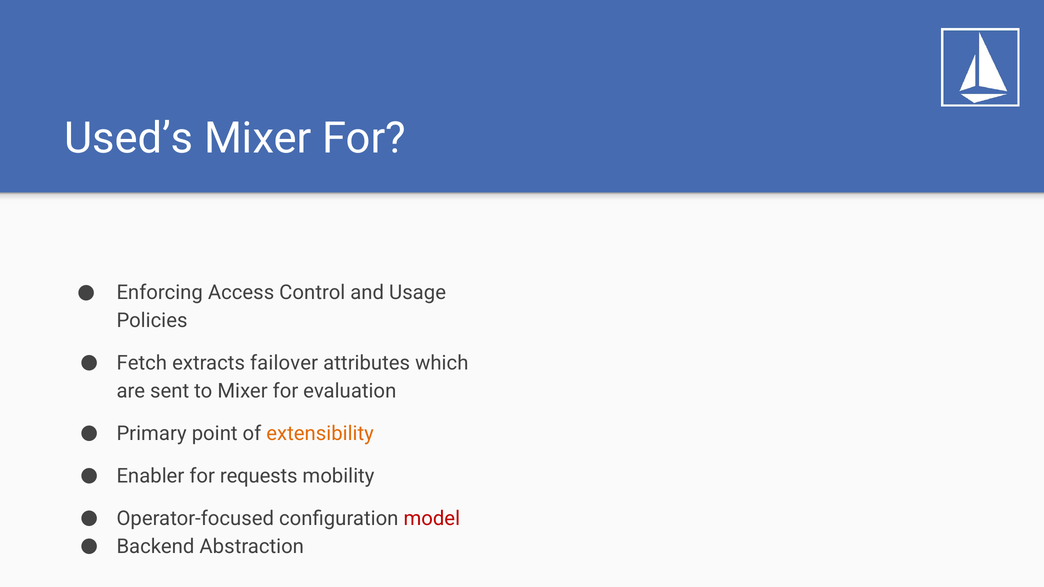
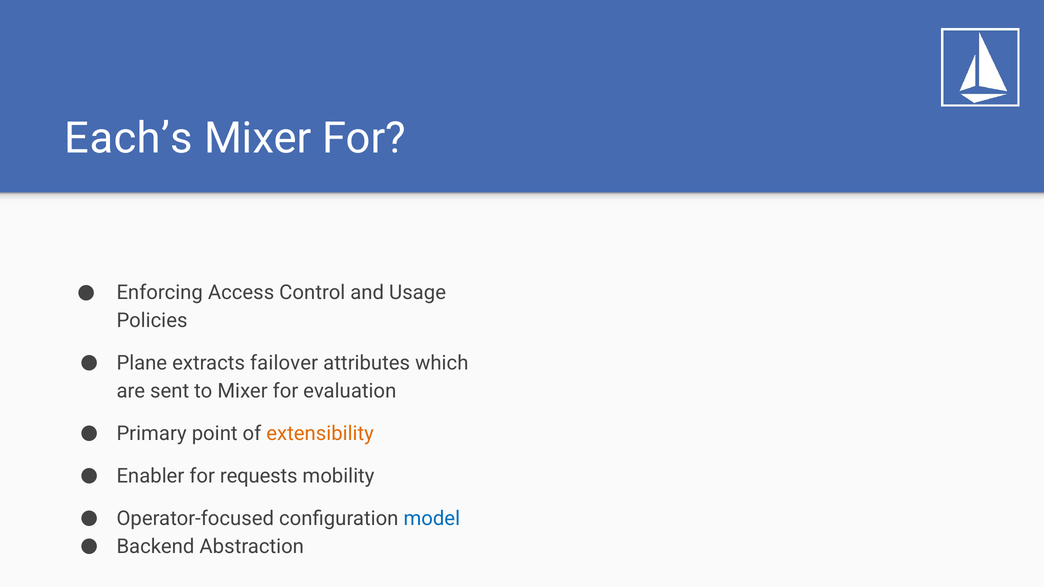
Used’s: Used’s -> Each’s (129, 138)
Fetch: Fetch -> Plane (142, 363)
model colour: red -> blue (432, 519)
